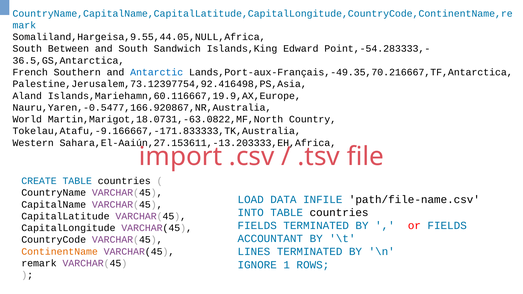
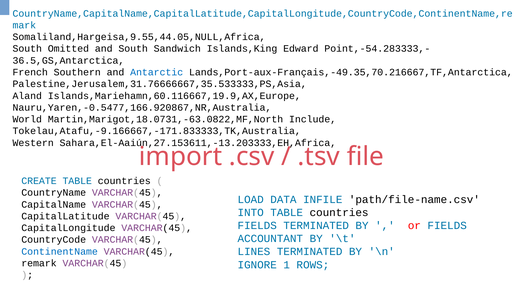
Between: Between -> Omitted (68, 49)
Palestine,Jerusalem,73.12397754,92.416498,PS,Asia: Palestine,Jerusalem,73.12397754,92.416498,PS,Asia -> Palestine,Jerusalem,31.76666667,35.533333,PS,Asia (160, 84)
Country: Country -> Include (313, 119)
ContinentName colour: orange -> blue (60, 252)
